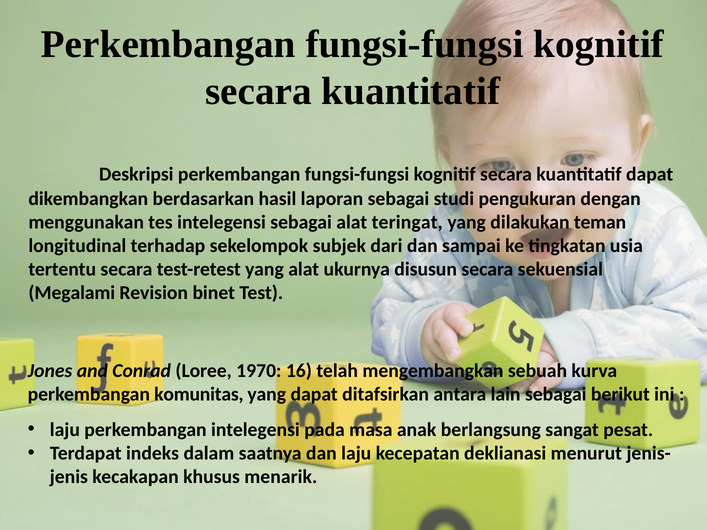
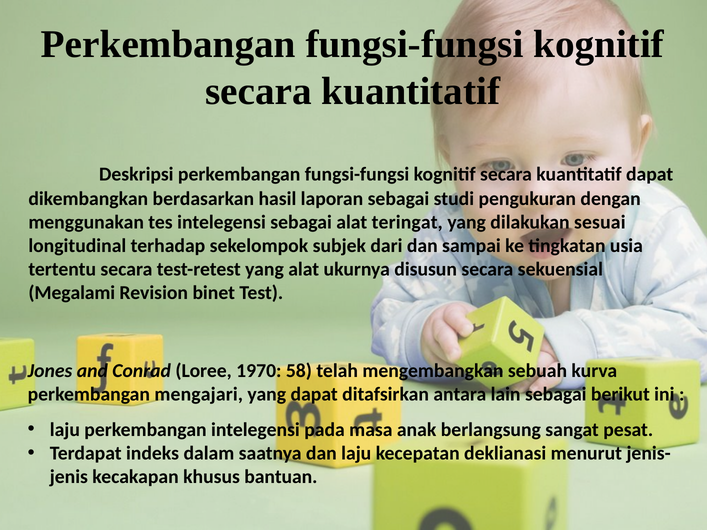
teman: teman -> sesuai (600, 222)
16: 16 -> 58 (299, 371)
komunitas: komunitas -> mengajari (199, 394)
menarik: menarik -> bantuan (281, 477)
